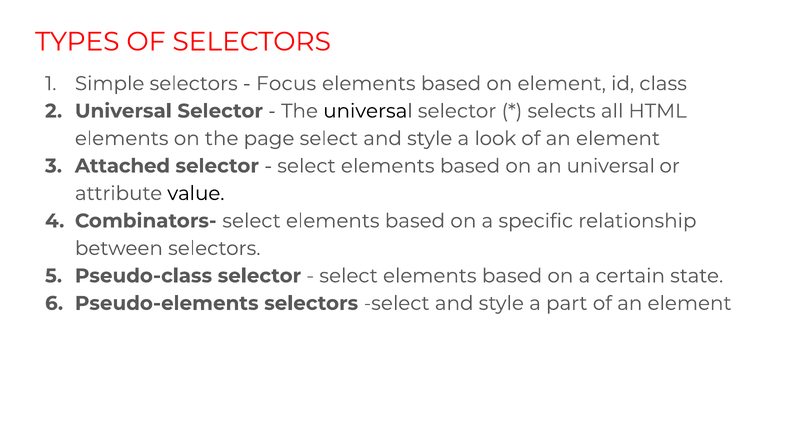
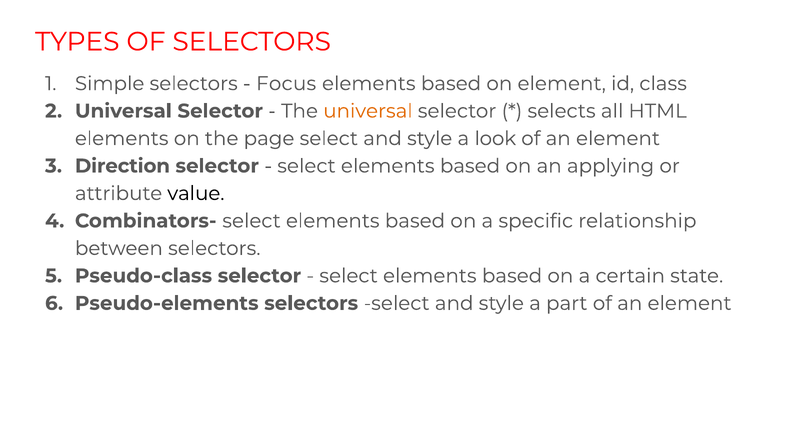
universal colour: black -> orange (368, 111)
Attached: Attached -> Direction (122, 166)
an universal: universal -> applying (611, 166)
